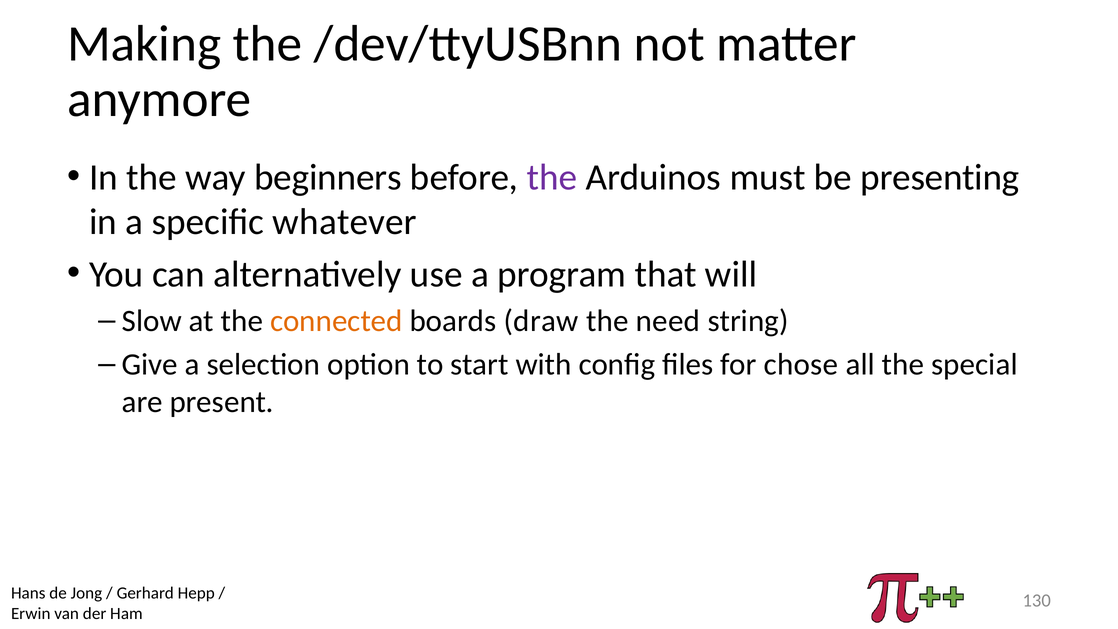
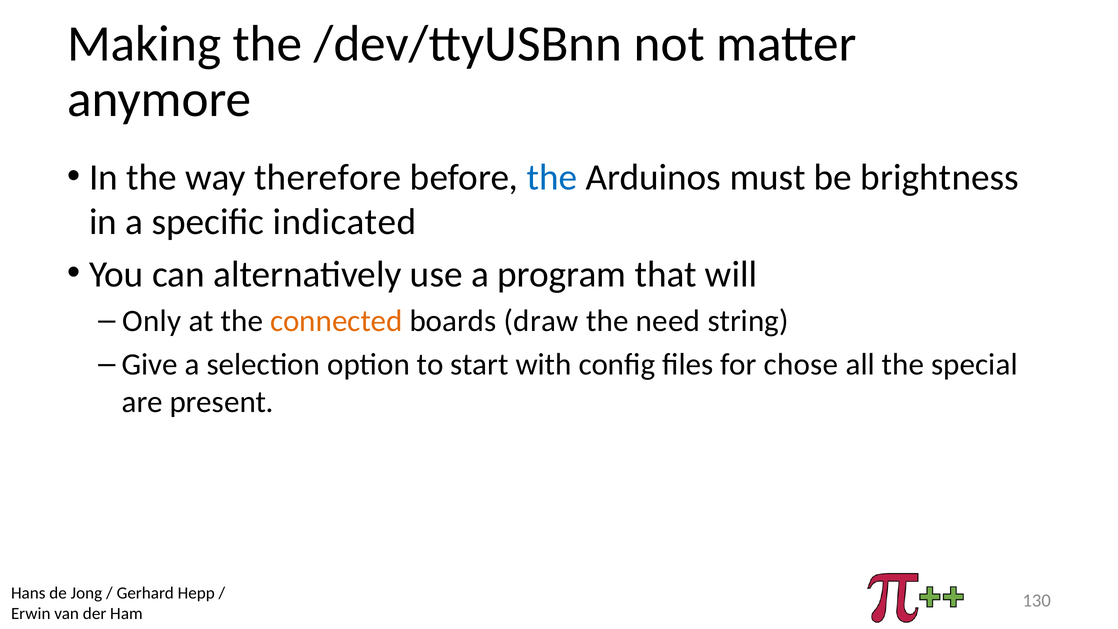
beginners: beginners -> therefore (328, 177)
the colour: purple -> blue (552, 177)
presenting: presenting -> brightness (940, 177)
whatever: whatever -> indicated (345, 222)
Slow: Slow -> Only (152, 321)
